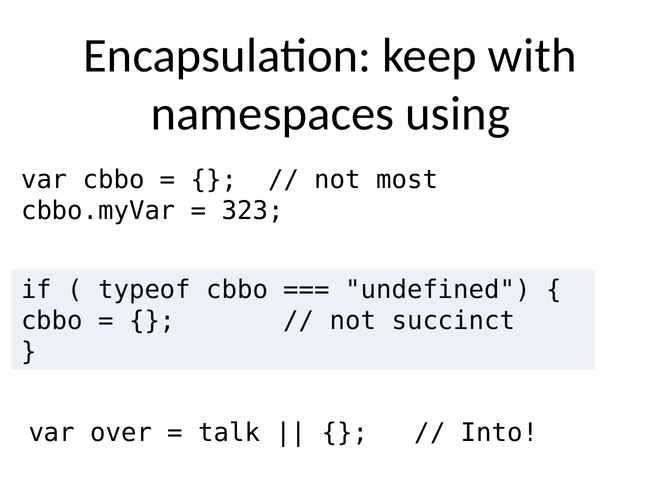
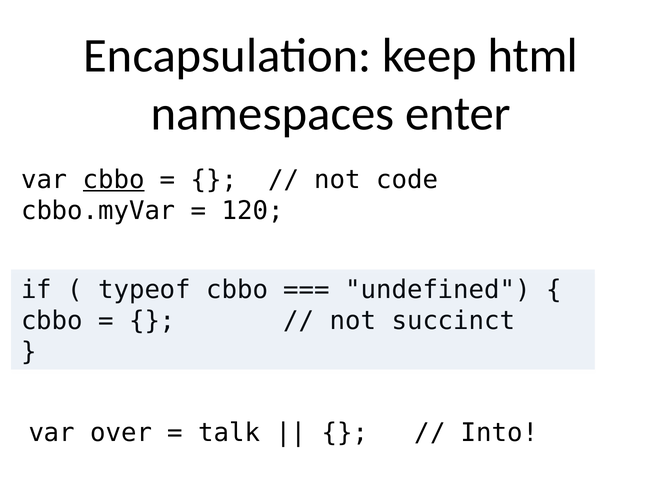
with: with -> html (533, 56)
using: using -> enter (458, 114)
cbbo underline: none -> present (114, 180)
most: most -> code (407, 180)
323: 323 -> 120 (253, 211)
